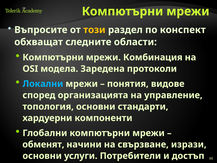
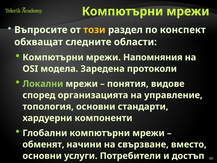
Комбинация: Комбинация -> Напомняния (153, 57)
Локални colour: light blue -> light green (43, 84)
изрази: изрази -> вместо (189, 144)
